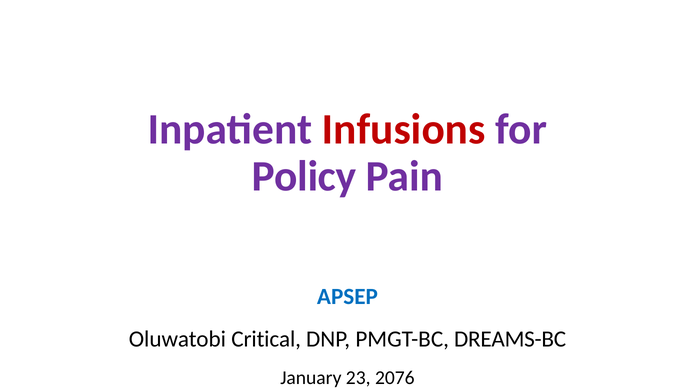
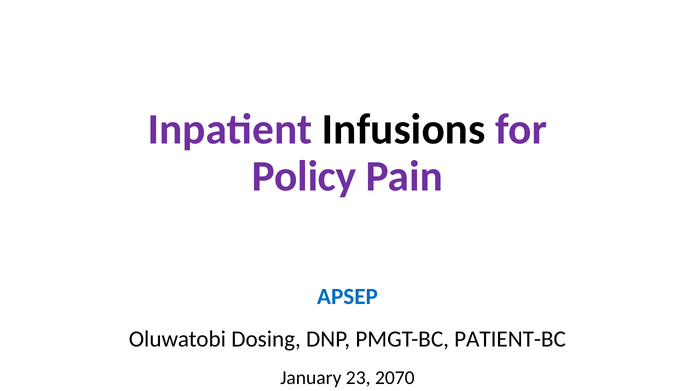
Infusions colour: red -> black (404, 129)
Critical: Critical -> Dosing (266, 339)
DREAMS-BC: DREAMS-BC -> PATIENT-BC (510, 339)
2076: 2076 -> 2070 (395, 378)
